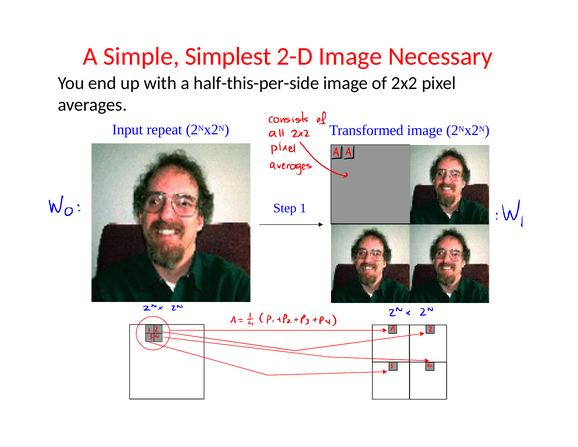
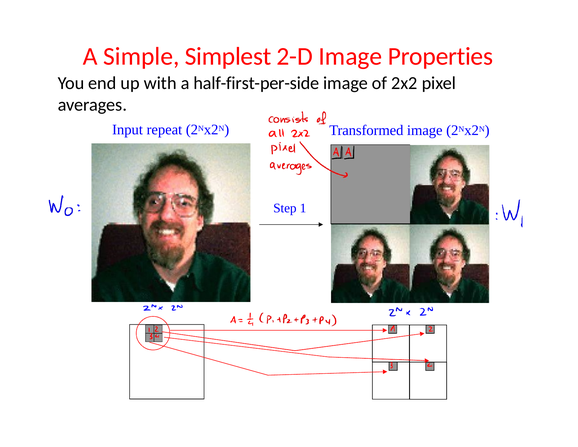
Necessary: Necessary -> Properties (440, 56)
half-this-per-side: half-this-per-side -> half-first-per-side (256, 83)
